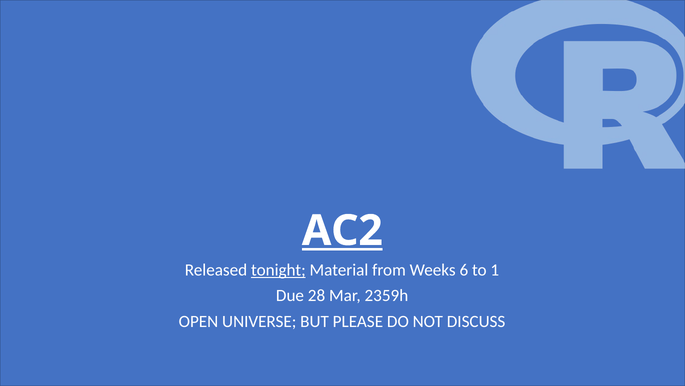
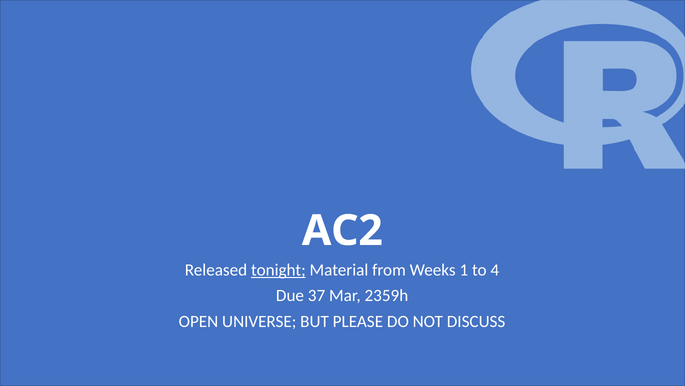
AC2 underline: present -> none (342, 230)
6: 6 -> 1 (464, 270)
1: 1 -> 4 (495, 270)
28: 28 -> 37 (317, 295)
